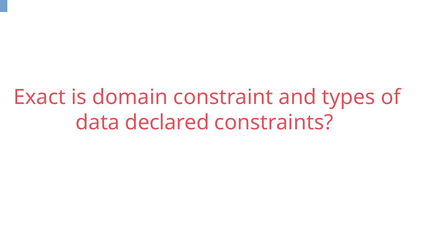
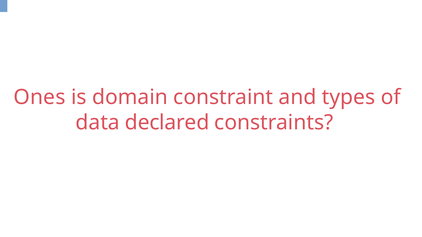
Exact: Exact -> Ones (39, 97)
